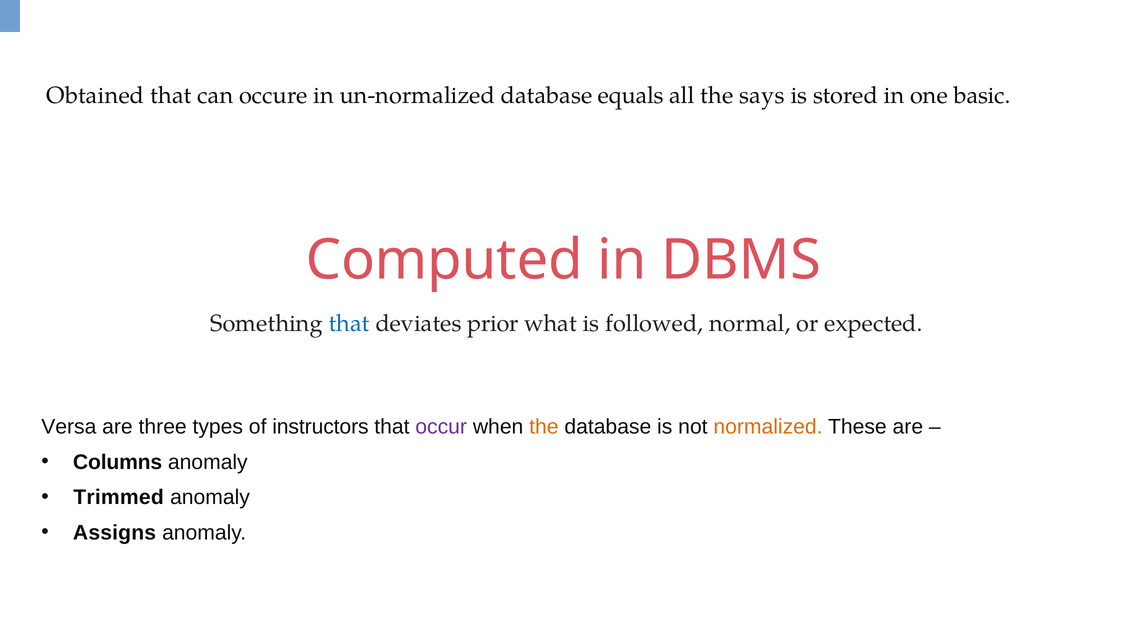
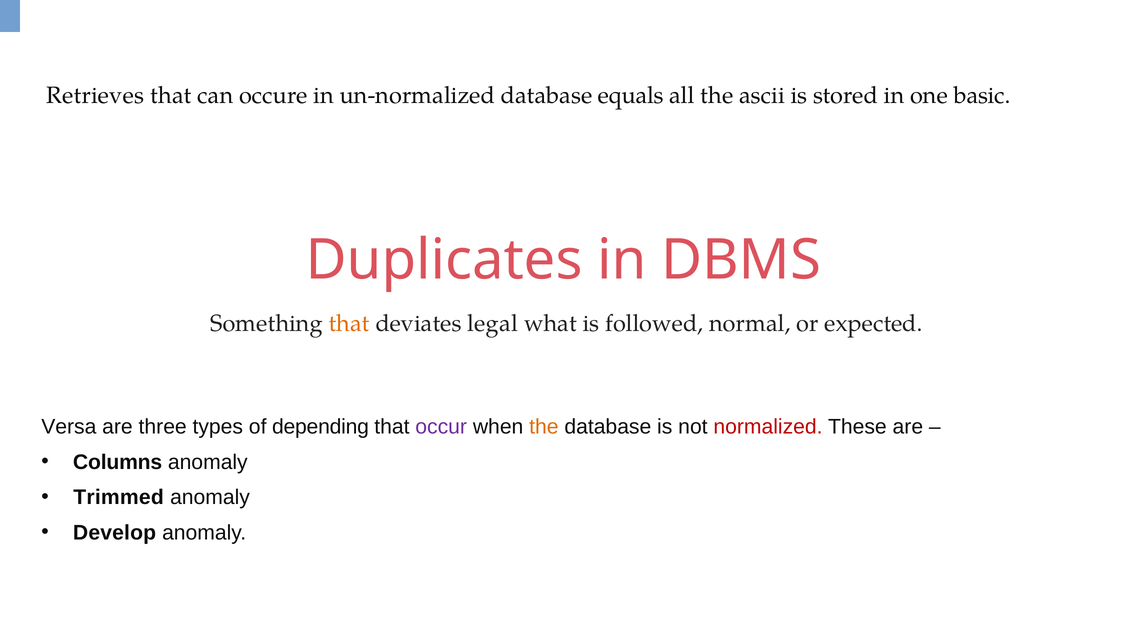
Obtained: Obtained -> Retrieves (95, 96)
says: says -> ascii (762, 96)
Computed: Computed -> Duplicates (444, 260)
that colour: blue -> orange (349, 324)
prior: prior -> legal (493, 324)
instructors: instructors -> depending (321, 427)
normalized colour: orange -> red (768, 427)
Assigns: Assigns -> Develop (115, 532)
